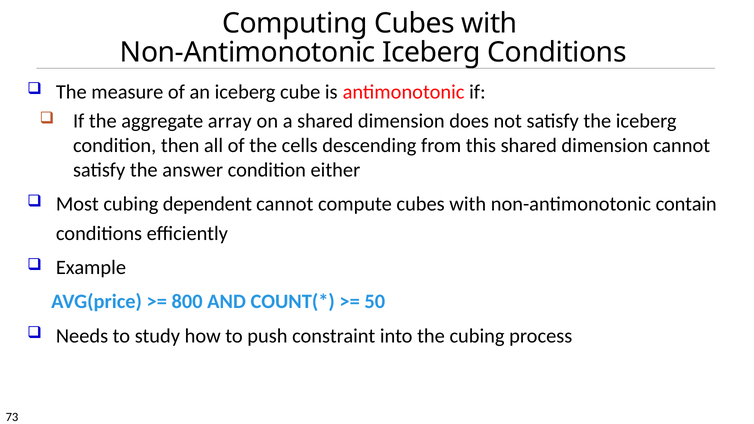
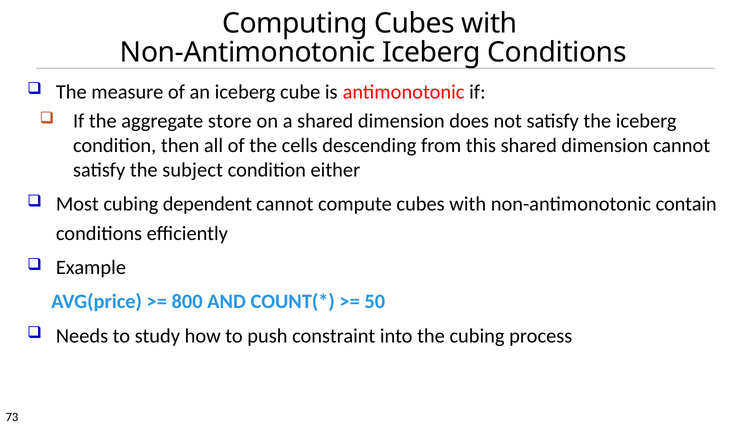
array: array -> store (230, 121)
answer: answer -> subject (193, 170)
